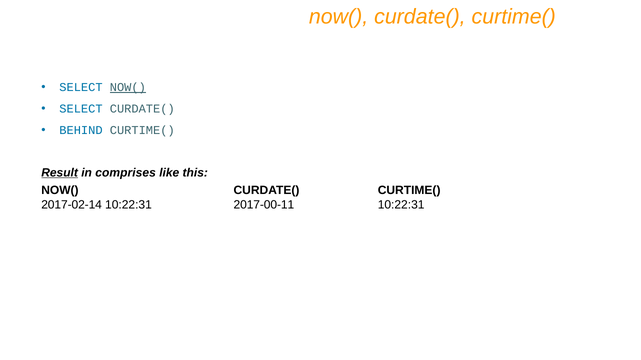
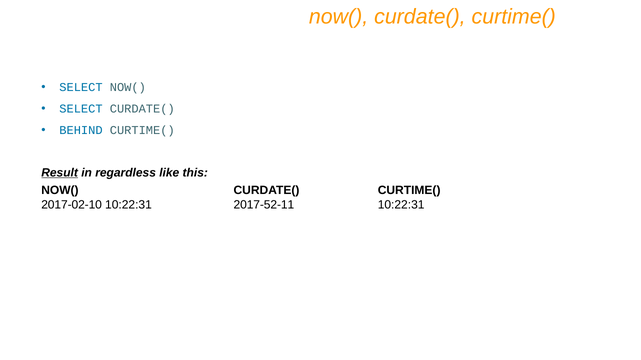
NOW( underline: present -> none (128, 87)
comprises: comprises -> regardless (126, 173)
2017-02-14: 2017-02-14 -> 2017-02-10 (72, 205)
2017-00-11: 2017-00-11 -> 2017-52-11 (264, 205)
